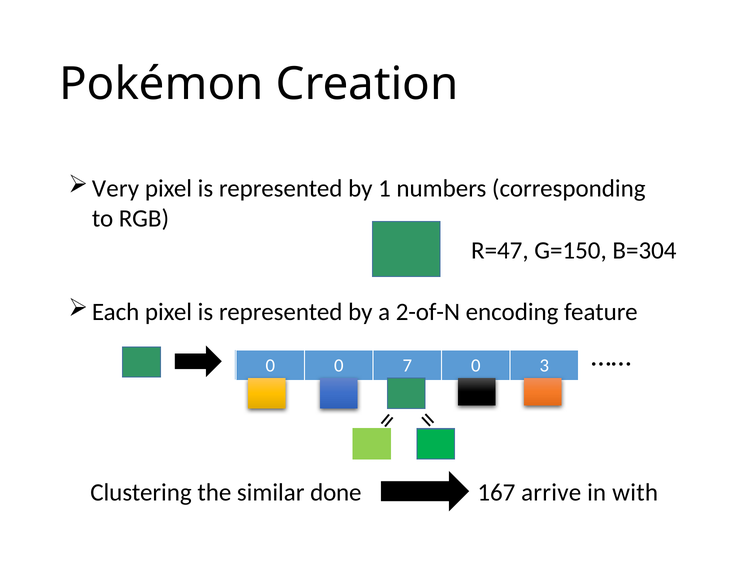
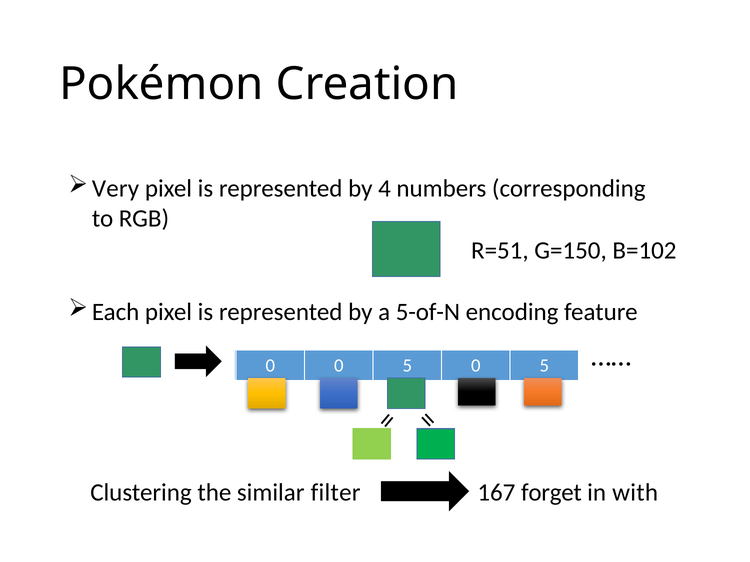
1: 1 -> 4 (385, 189)
R=47: R=47 -> R=51 (500, 251)
B=304: B=304 -> B=102 (644, 251)
2-of-N: 2-of-N -> 5-of-N (428, 312)
0 0 7: 7 -> 5 (407, 366)
3: 3 -> 5 (544, 366)
done: done -> filter (336, 493)
arrive: arrive -> forget (551, 493)
